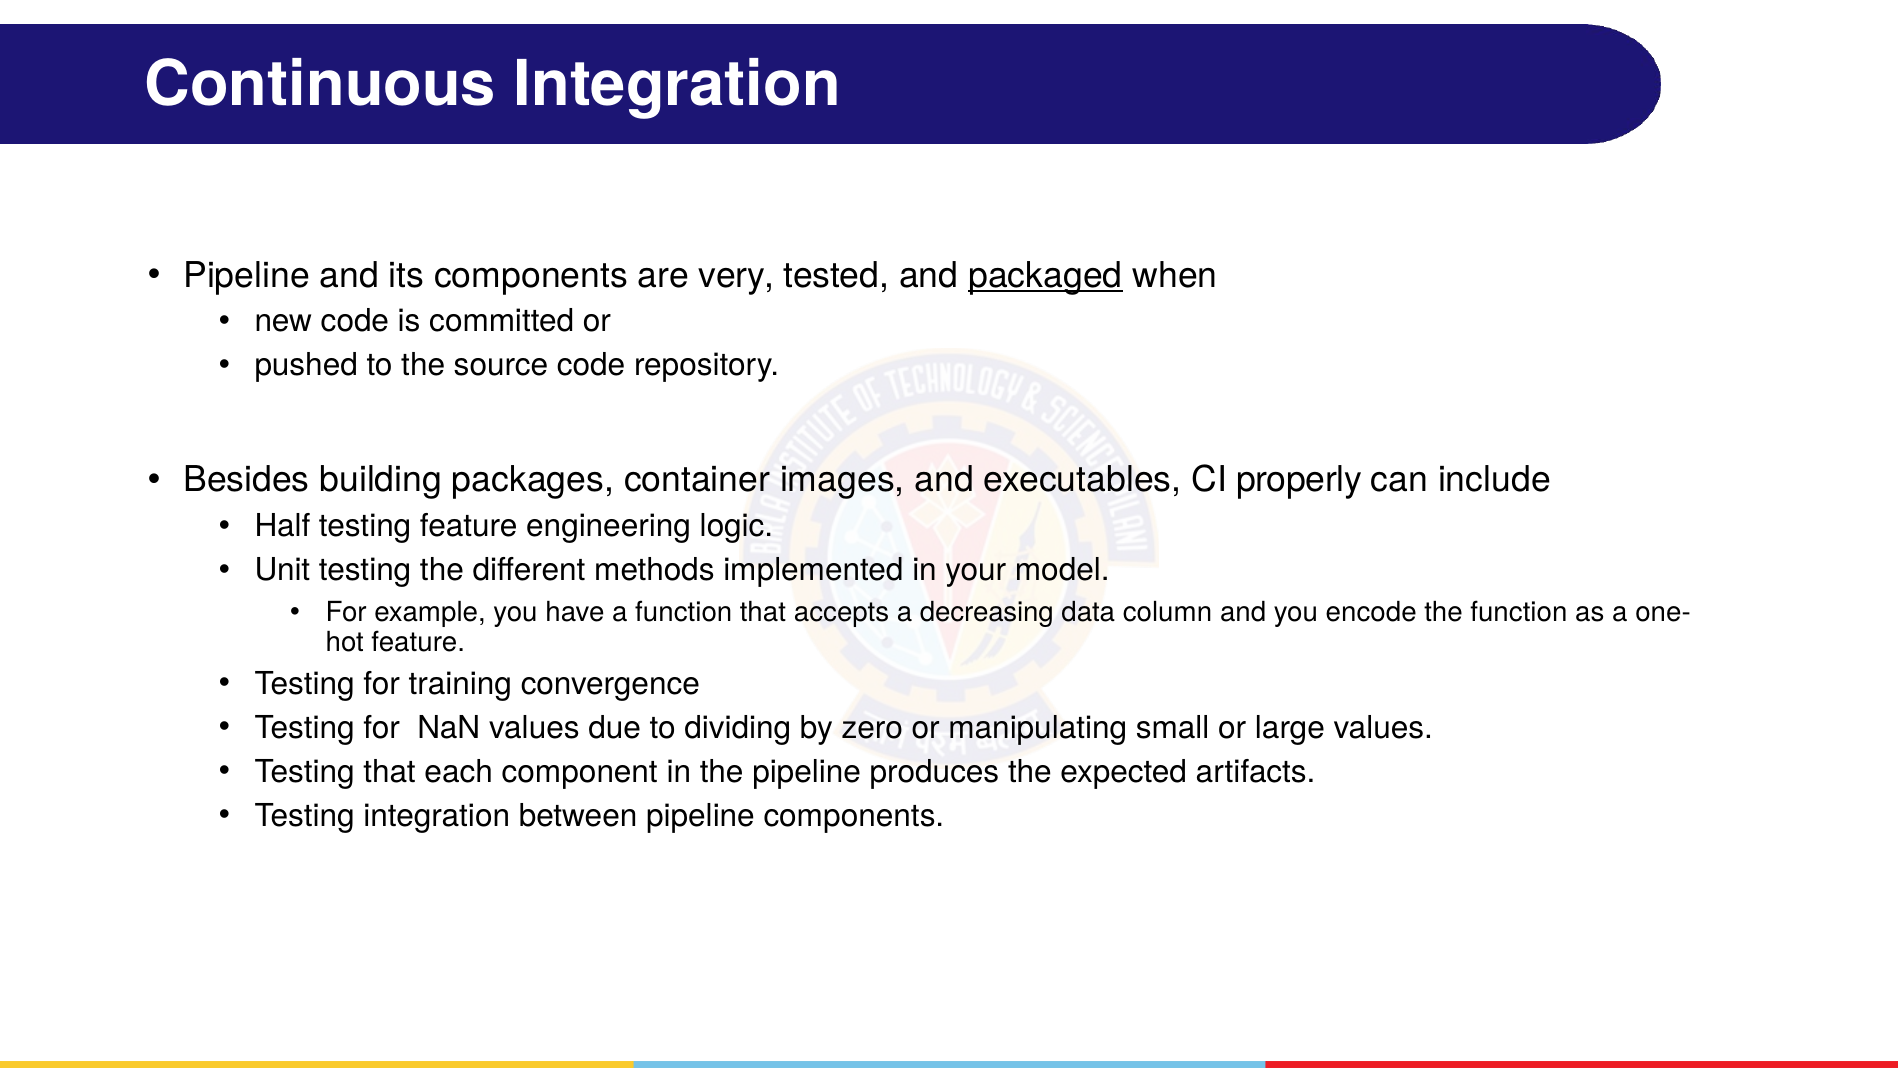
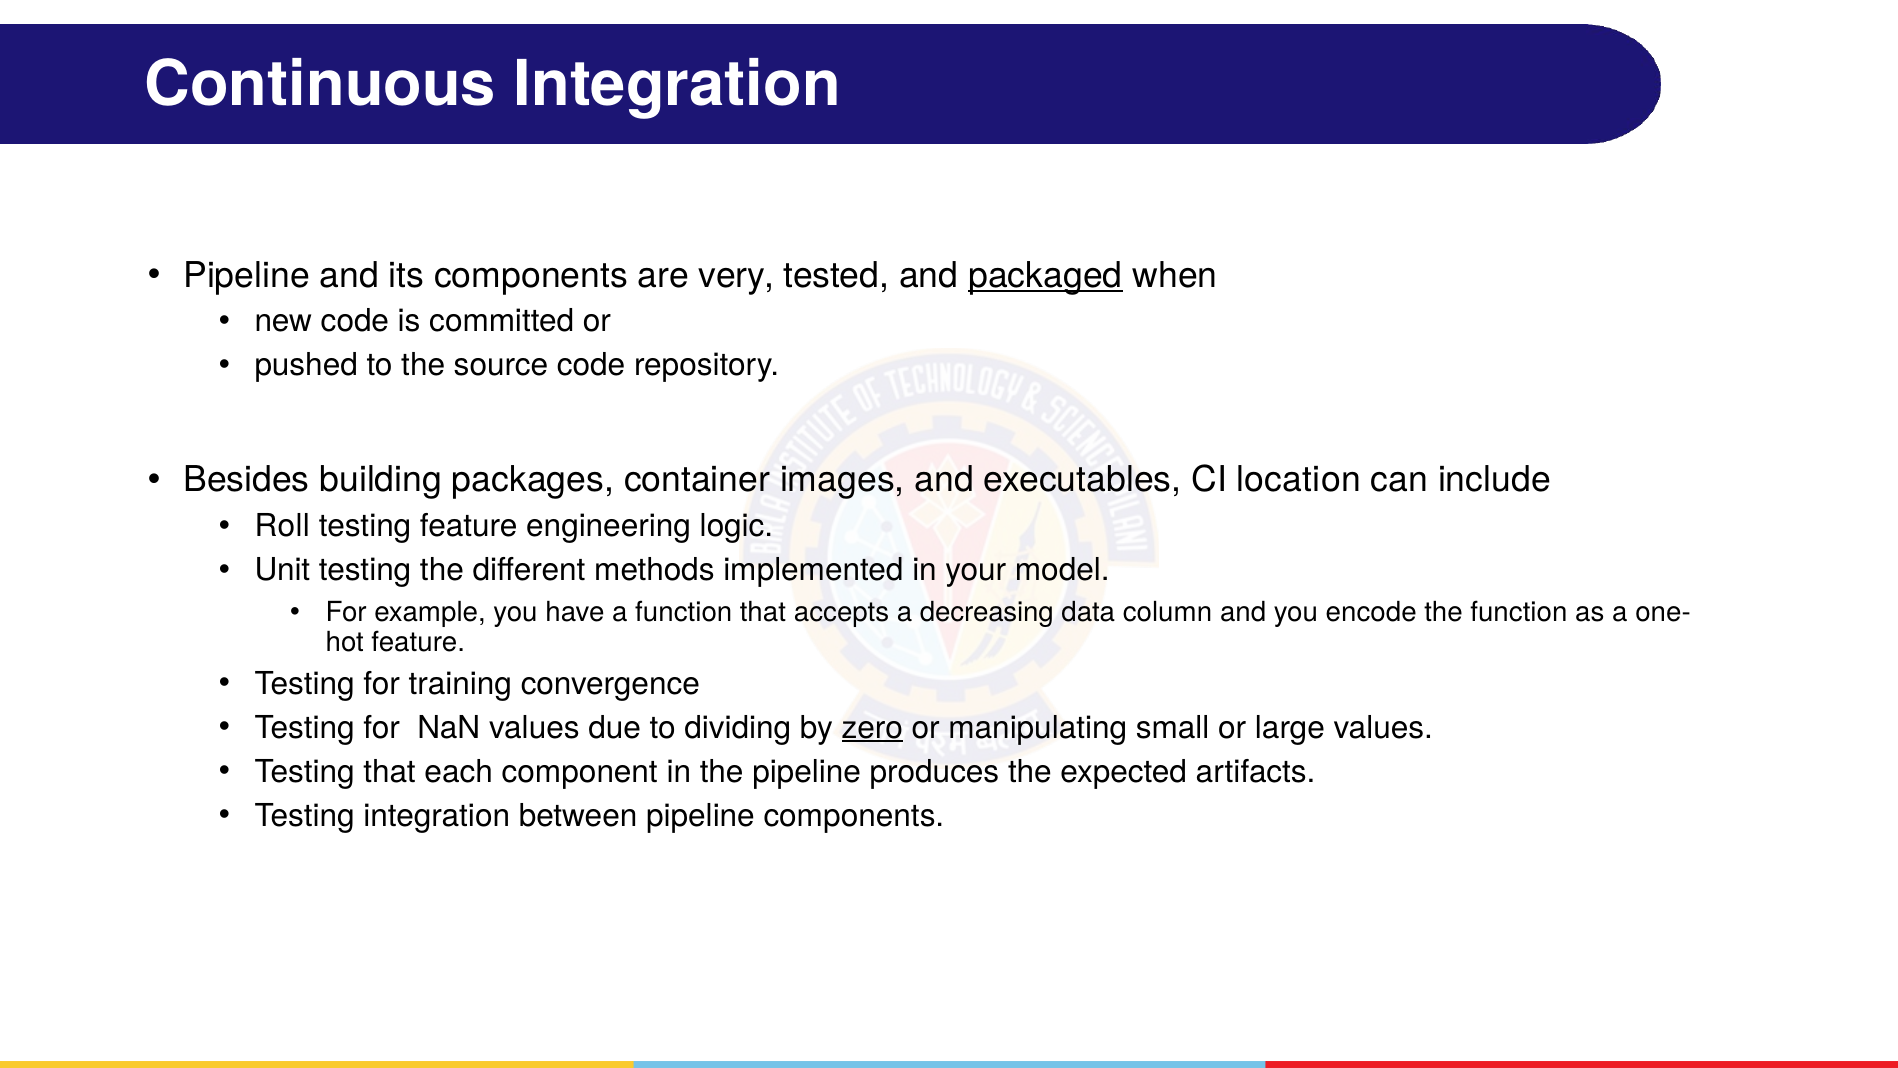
properly: properly -> location (1299, 480)
Half: Half -> Roll (282, 526)
zero underline: none -> present (872, 728)
